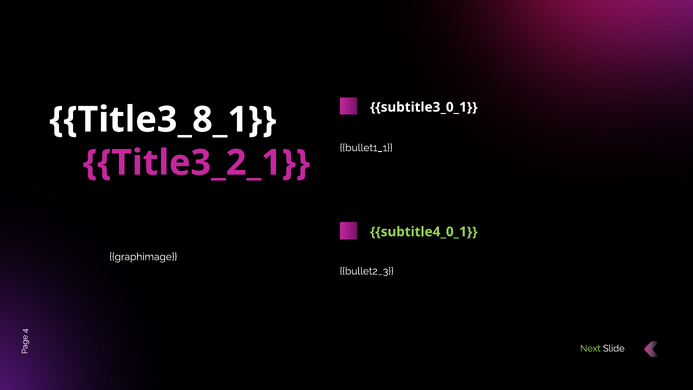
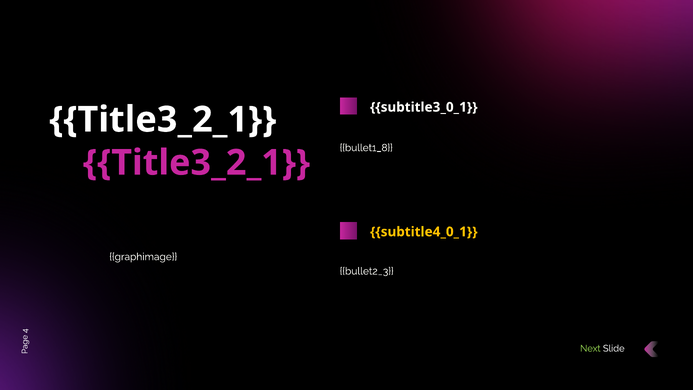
Title3_8_1: Title3_8_1 -> Title3_2_1 (163, 120)
bullet1_1: bullet1_1 -> bullet1_8 (366, 148)
subtitle4_0_1 colour: light green -> yellow (424, 232)
